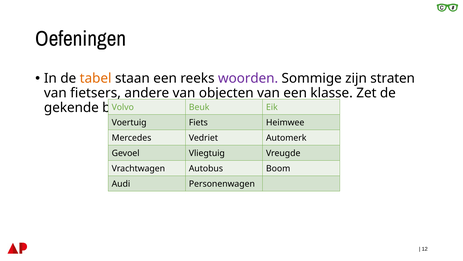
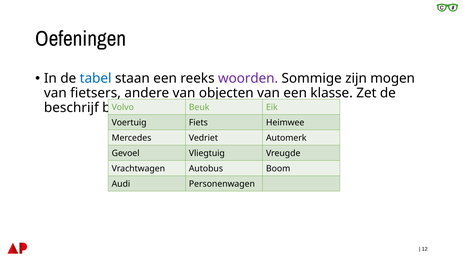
tabel colour: orange -> blue (96, 78)
straten: straten -> mogen (393, 78)
gekende: gekende -> beschrijf (71, 107)
